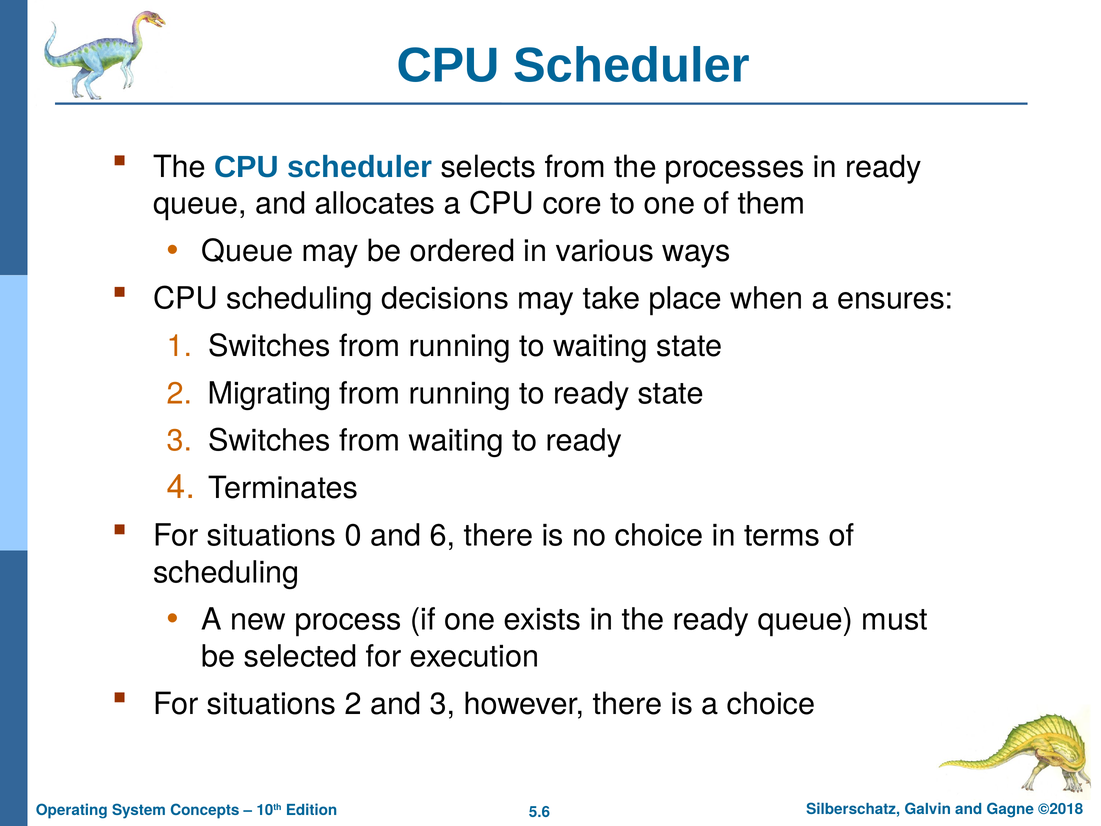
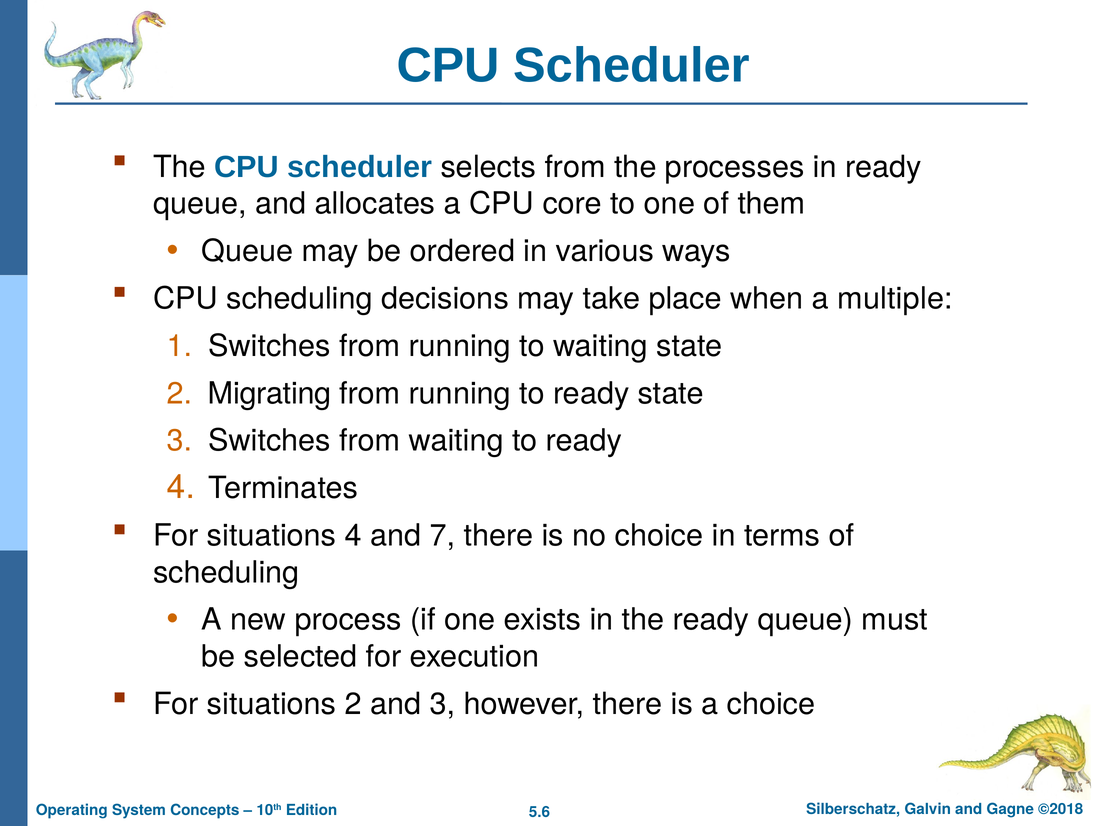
ensures: ensures -> multiple (895, 298)
situations 0: 0 -> 4 (353, 536)
6: 6 -> 7 (443, 536)
